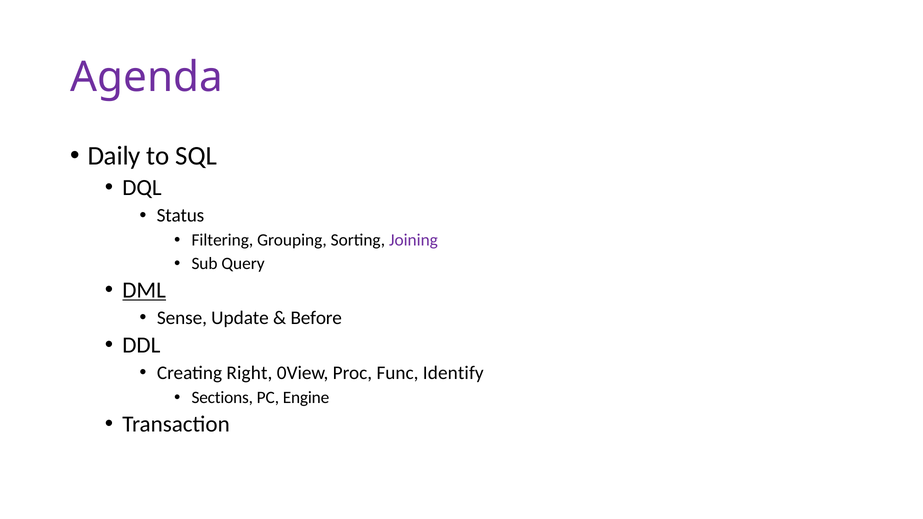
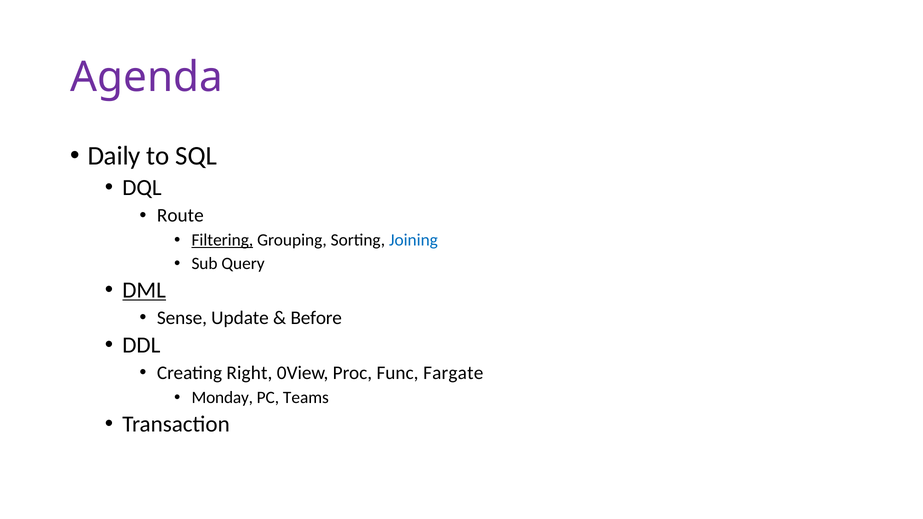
Status: Status -> Route (180, 216)
Filtering underline: none -> present (222, 240)
Joining colour: purple -> blue (413, 240)
Identify: Identify -> Fargate (453, 373)
Sections: Sections -> Monday (222, 398)
Engine: Engine -> Teams (306, 398)
